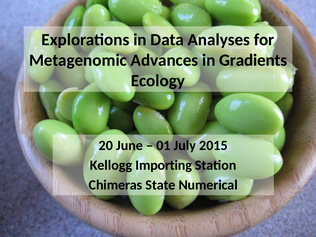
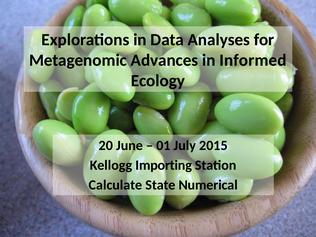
Gradients: Gradients -> Informed (253, 60)
Chimeras: Chimeras -> Calculate (115, 185)
